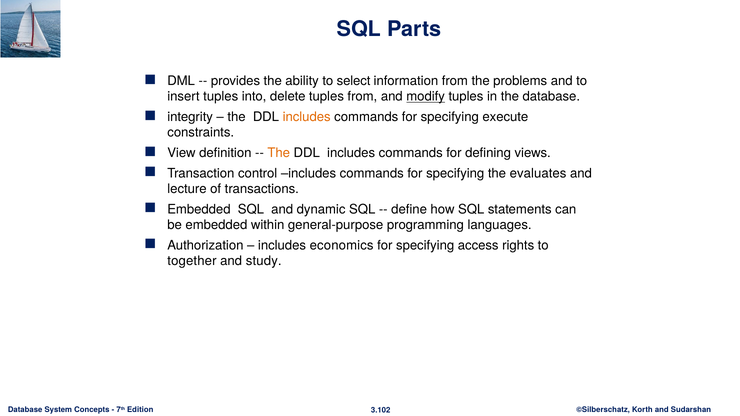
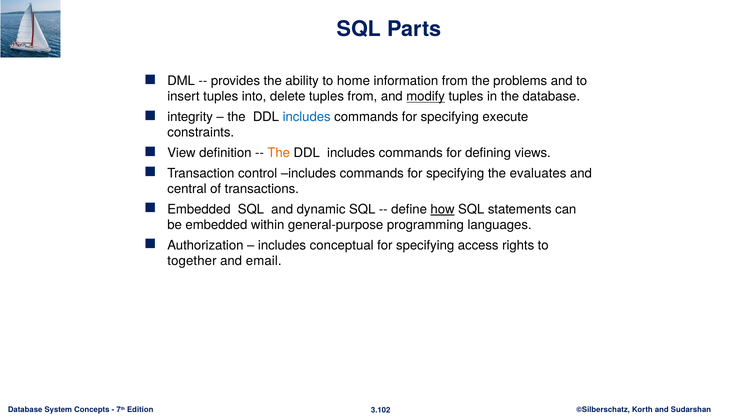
select: select -> home (353, 81)
includes colour: orange -> blue (307, 117)
lecture: lecture -> central (187, 189)
how underline: none -> present (443, 209)
economics: economics -> conceptual (342, 245)
study: study -> email (264, 261)
